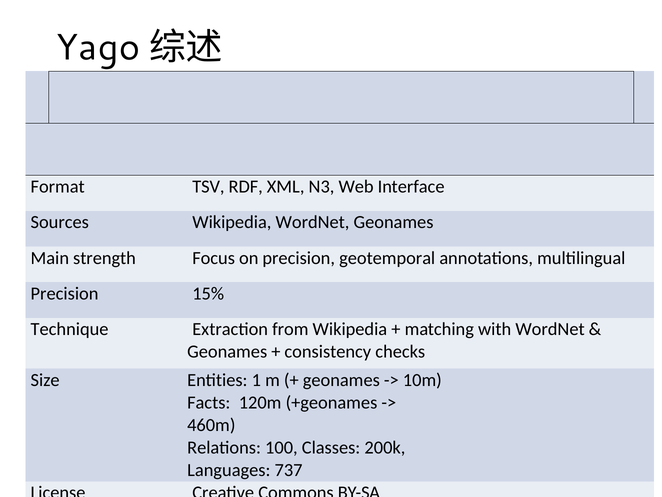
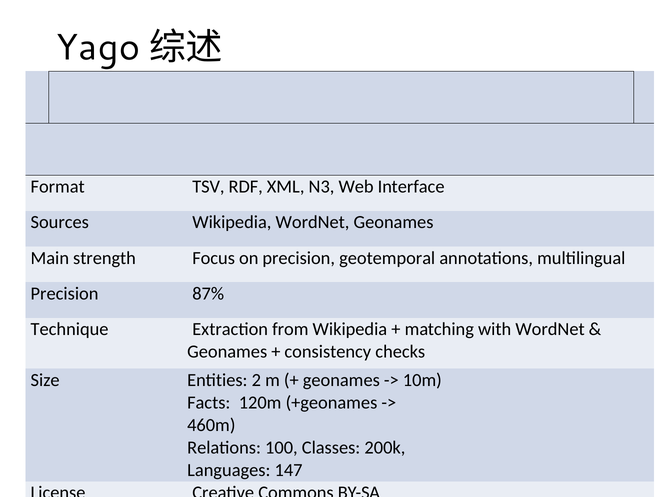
15%: 15% -> 87% (208, 293)
1: 1 -> 2 (256, 380)
737: 737 -> 147 (289, 470)
